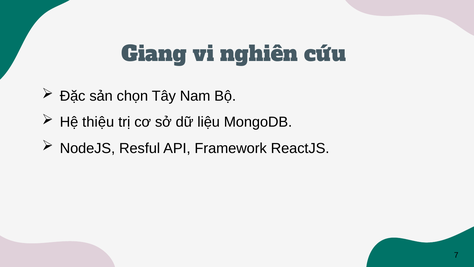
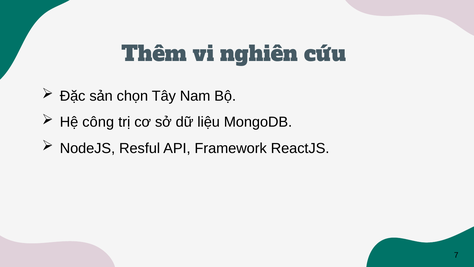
Giang: Giang -> Thêm (154, 54)
thiệu: thiệu -> công (98, 122)
